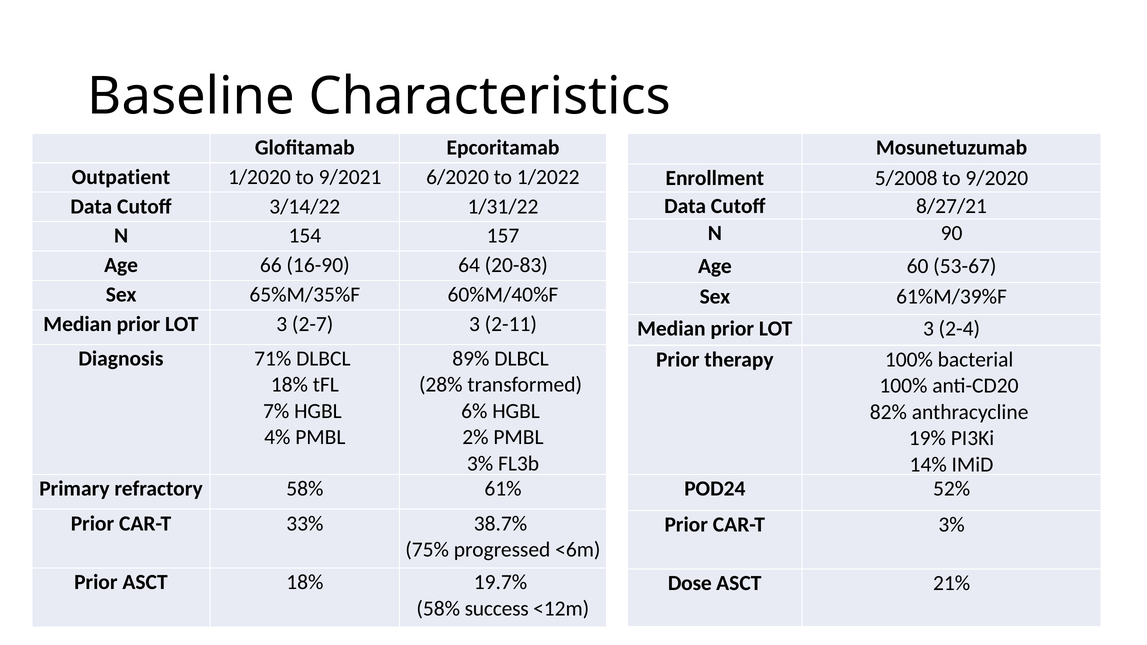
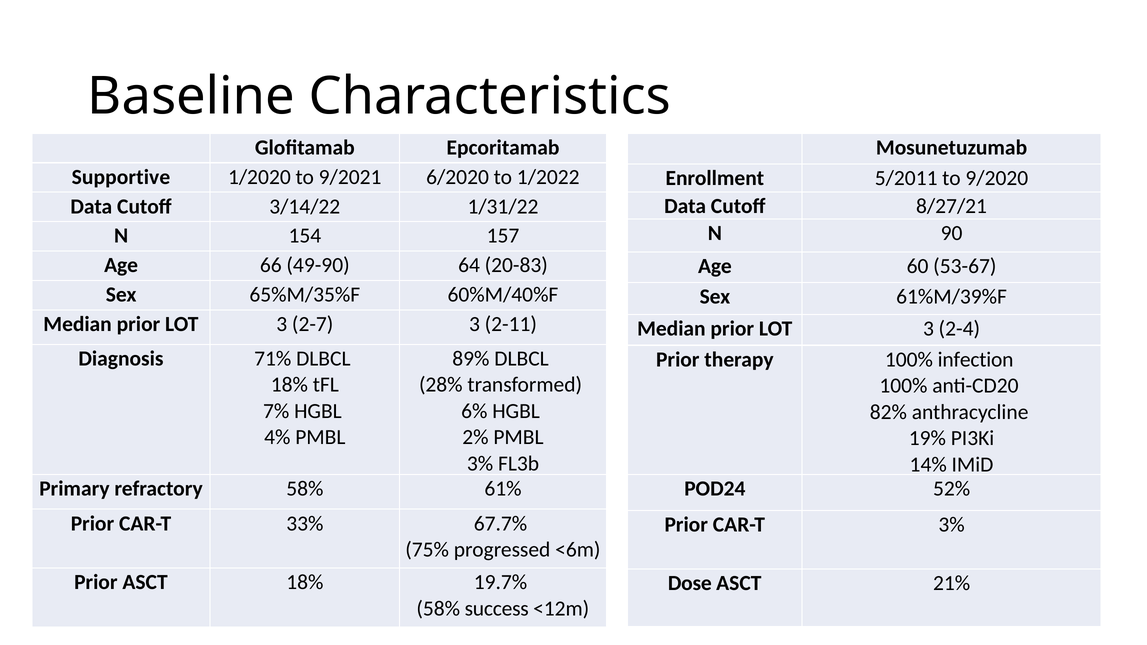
Outpatient: Outpatient -> Supportive (121, 177)
5/2008: 5/2008 -> 5/2011 (906, 178)
16-90: 16-90 -> 49-90 (318, 265)
bacterial: bacterial -> infection (976, 360)
38.7%: 38.7% -> 67.7% (501, 524)
